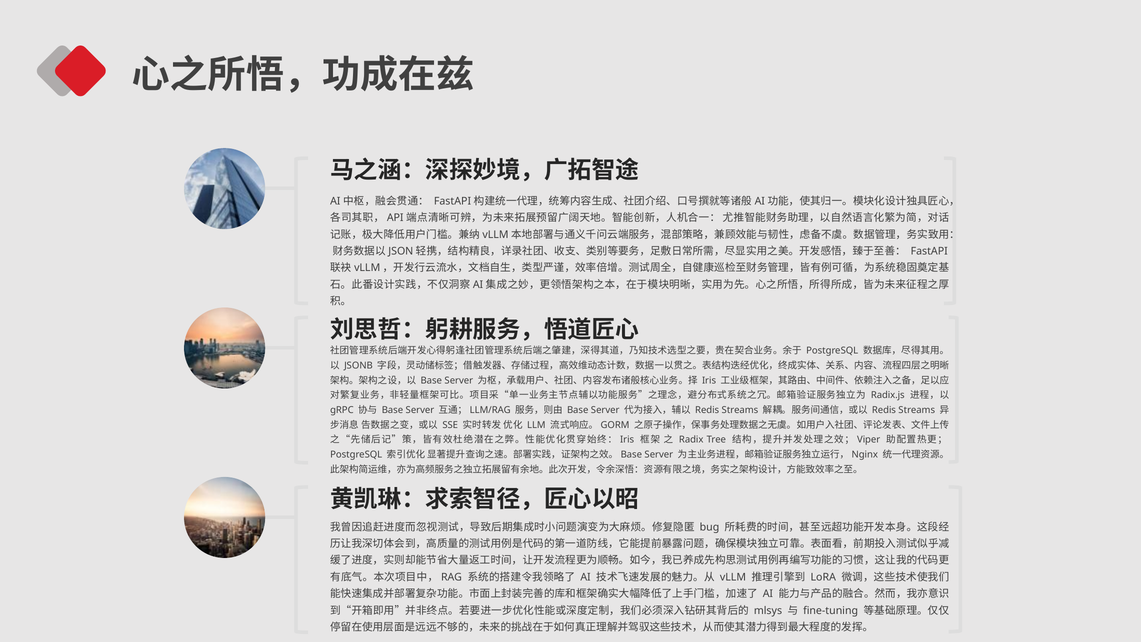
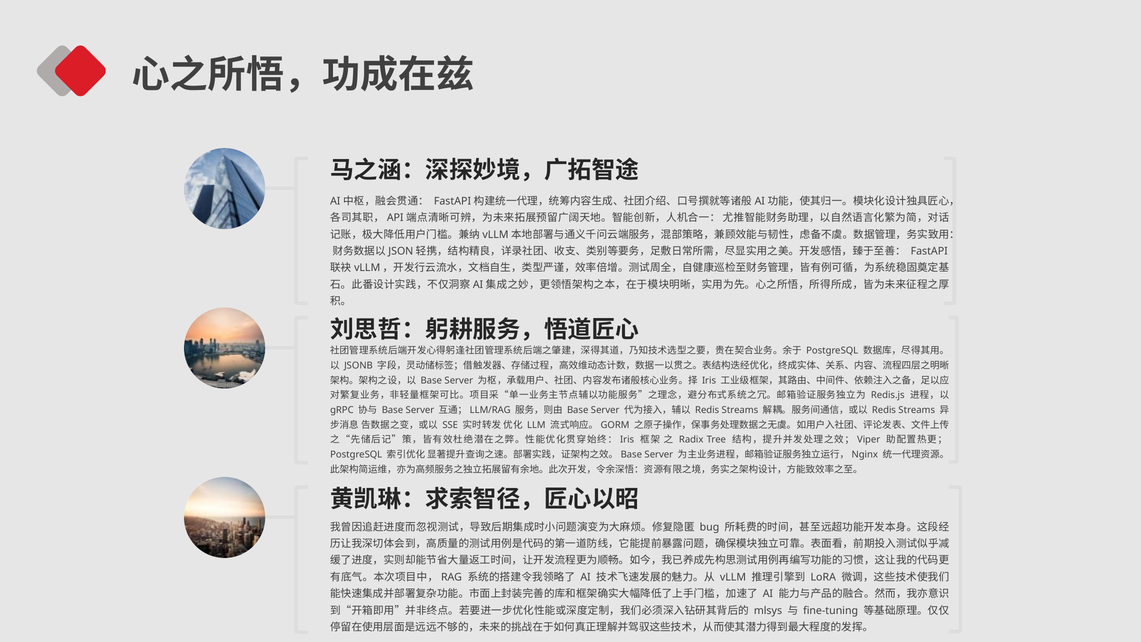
Radix.js: Radix.js -> Redis.js (888, 395)
